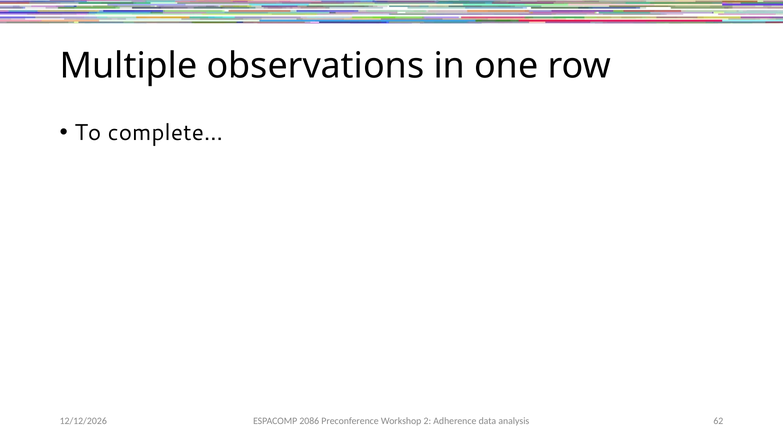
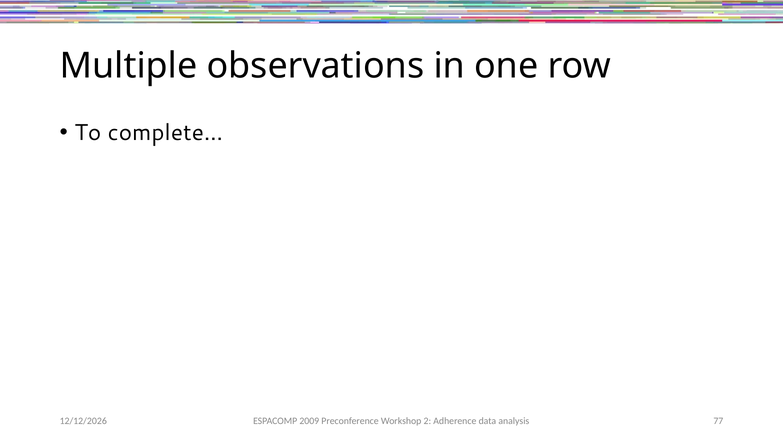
2086: 2086 -> 2009 (309, 421)
62: 62 -> 77 (718, 421)
